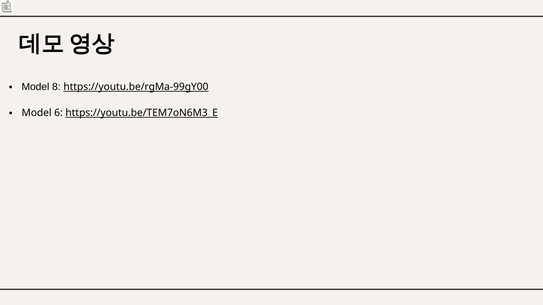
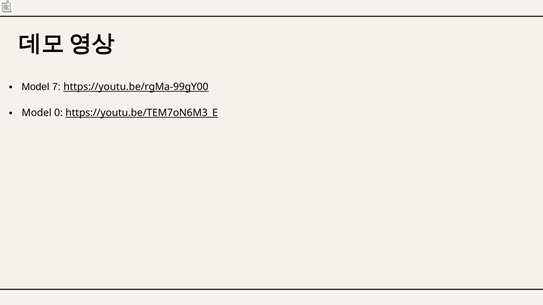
8: 8 -> 7 (56, 87)
6: 6 -> 0 (59, 113)
